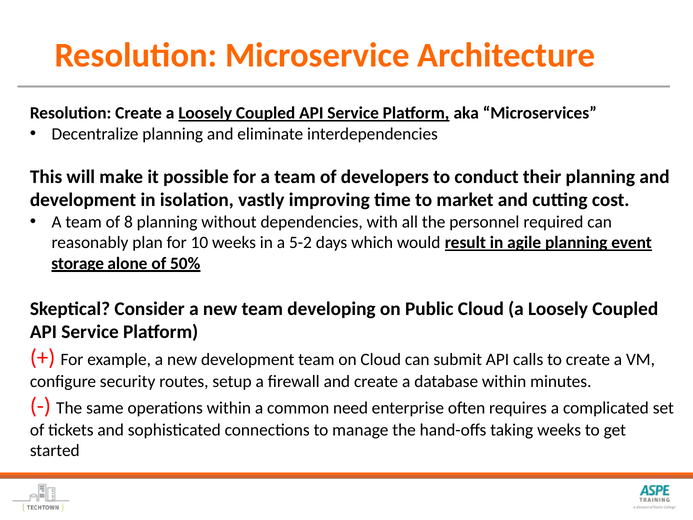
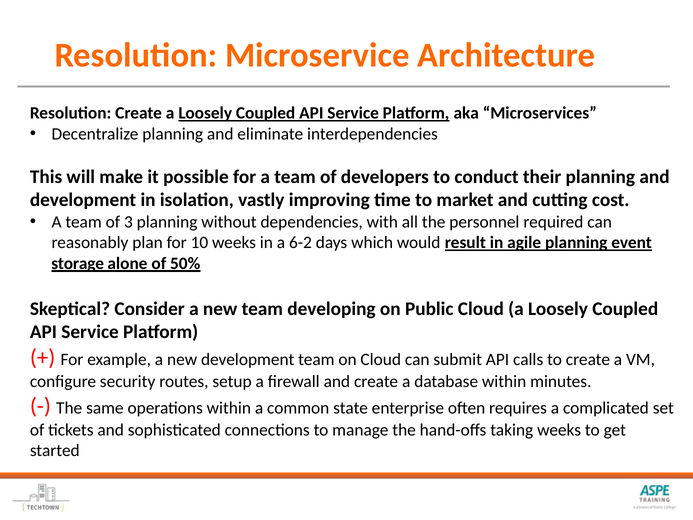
8: 8 -> 3 (128, 222)
5-2: 5-2 -> 6-2 (300, 243)
need: need -> state (351, 408)
